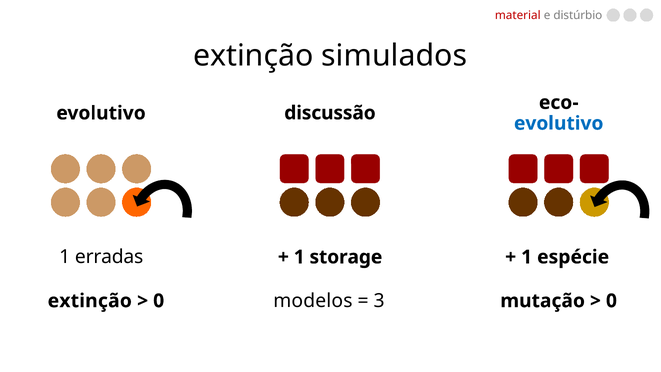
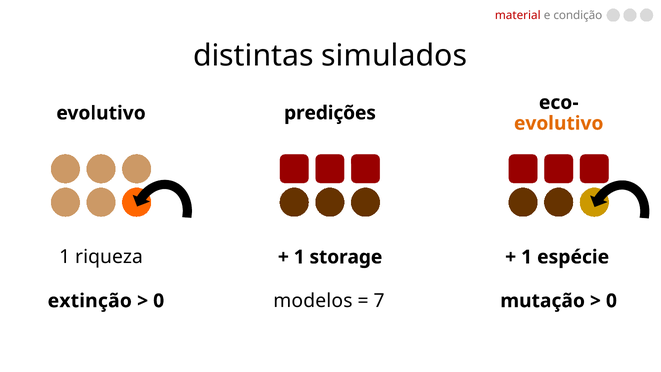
distúrbio: distúrbio -> condição (578, 15)
extinção: extinção -> distintas (253, 56)
discussão: discussão -> predições (330, 113)
evolutivo colour: blue -> orange (559, 123)
erradas: erradas -> riqueza (109, 257)
3: 3 -> 7 (379, 301)
